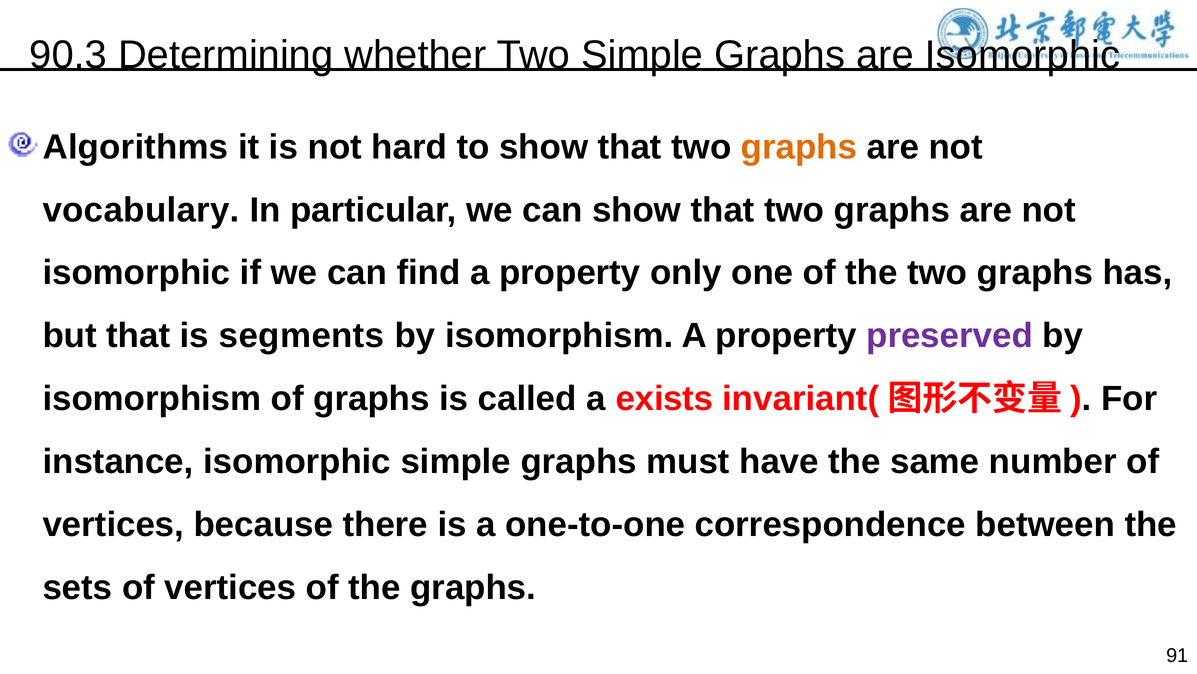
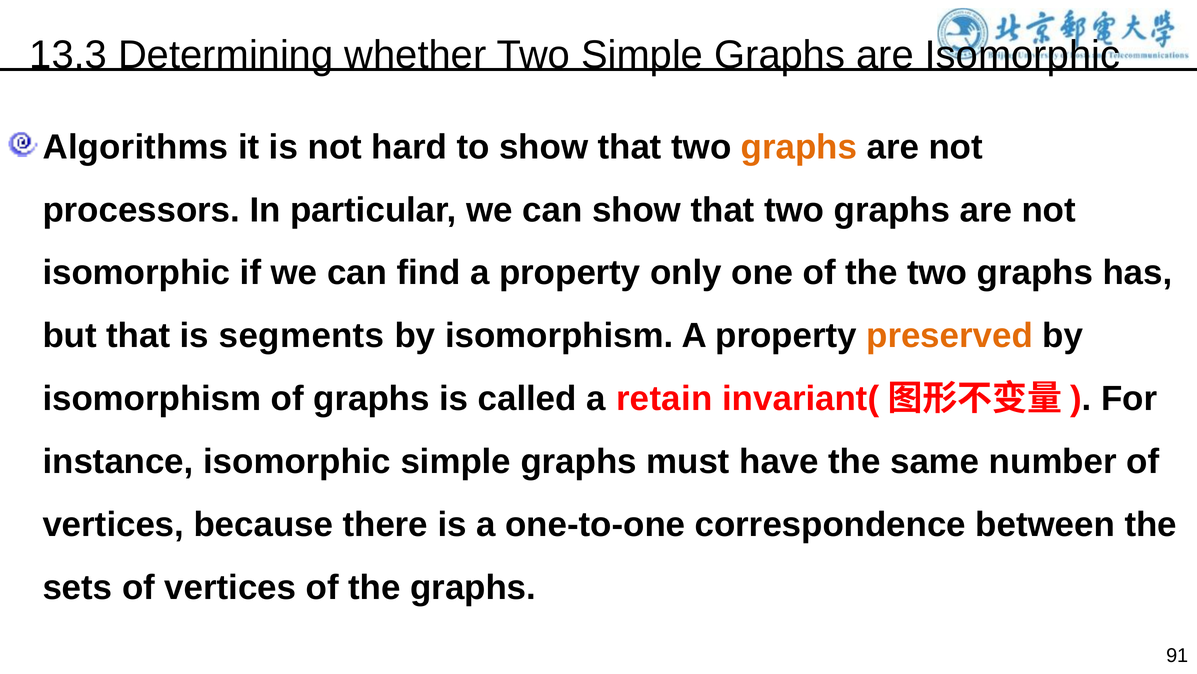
90.3: 90.3 -> 13.3 (68, 55)
vocabulary: vocabulary -> processors (141, 210)
preserved colour: purple -> orange (950, 336)
exists: exists -> retain (664, 398)
